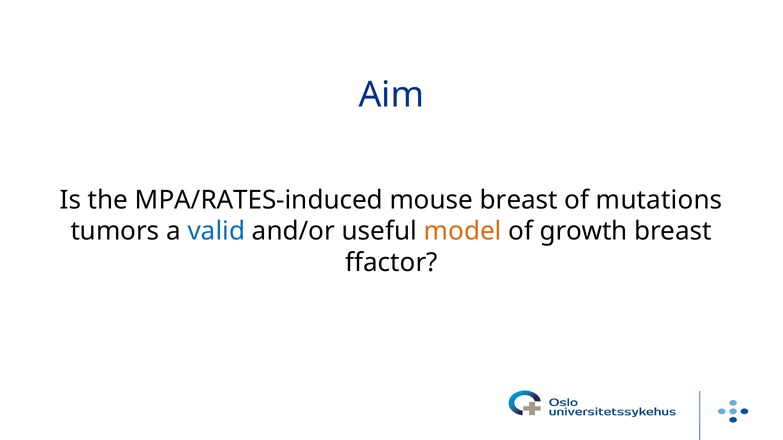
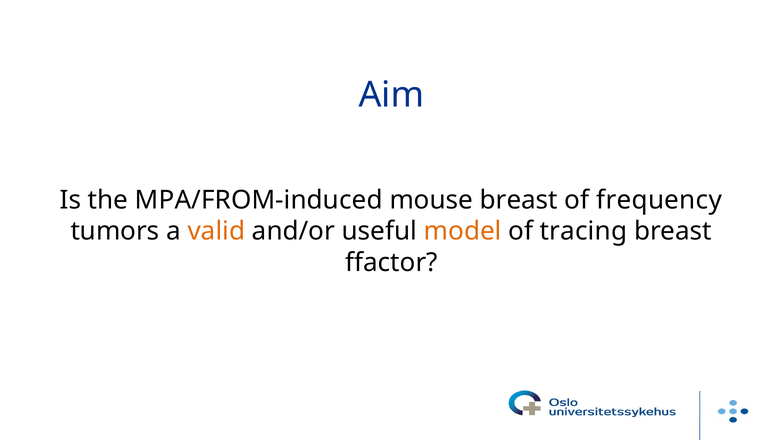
MPA/RATES-induced: MPA/RATES-induced -> MPA/FROM-induced (259, 200)
mutations: mutations -> frequency (659, 200)
valid colour: blue -> orange (216, 232)
growth: growth -> tracing (584, 232)
